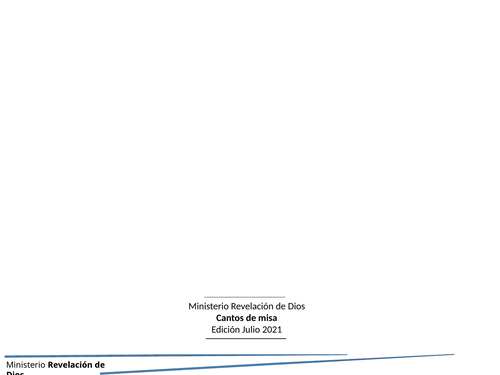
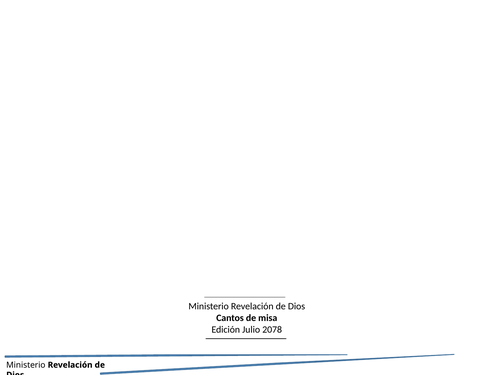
2021: 2021 -> 2078 (272, 330)
